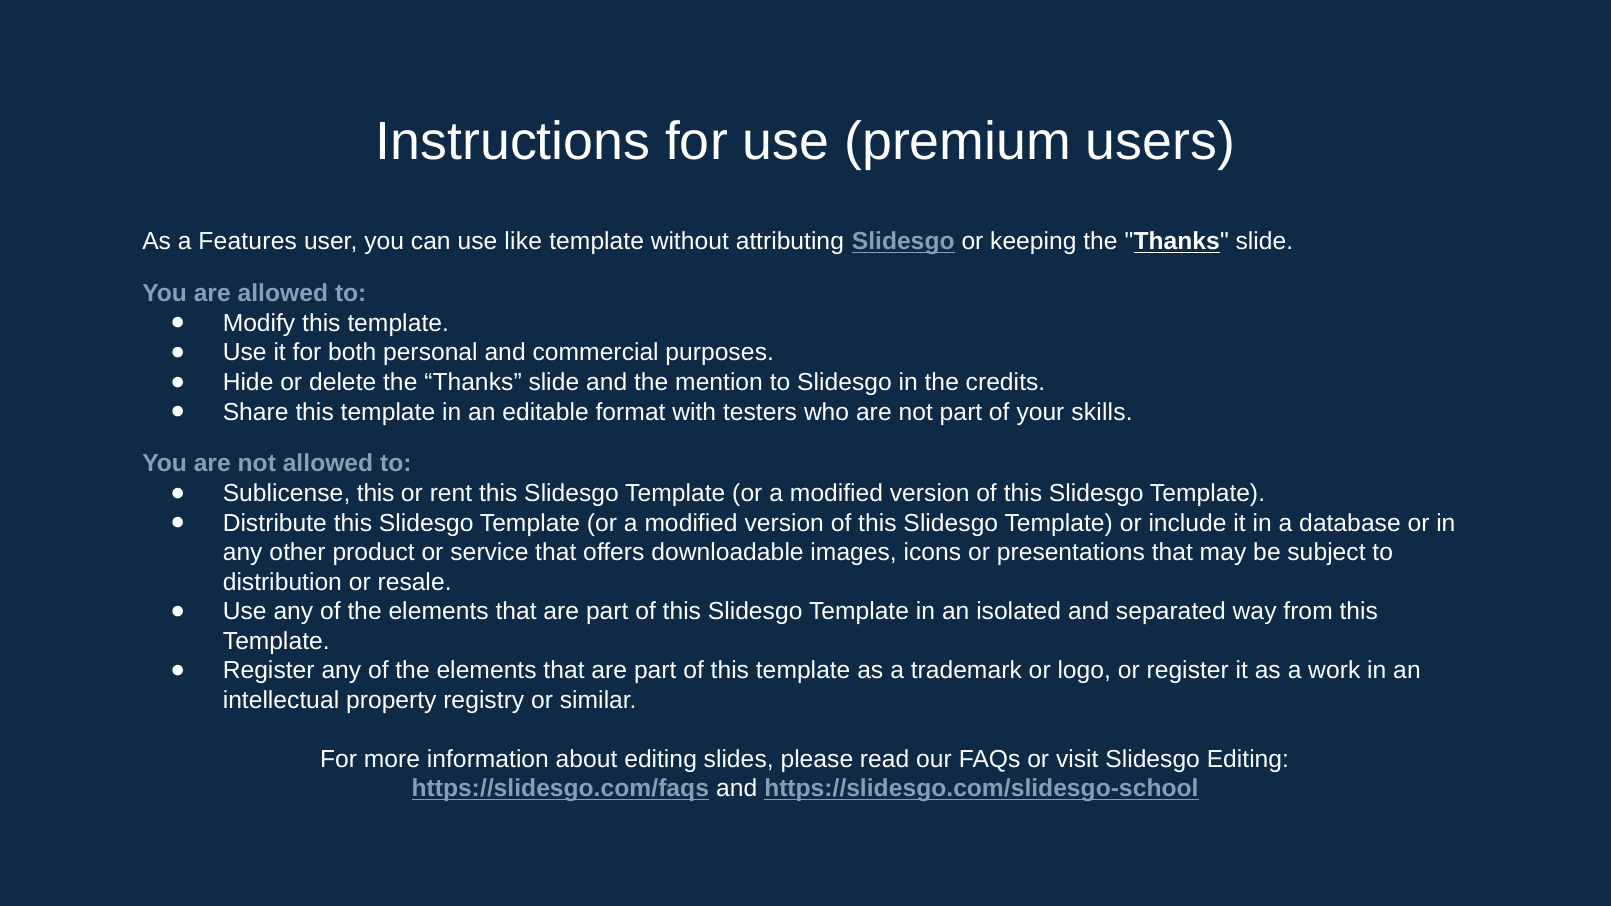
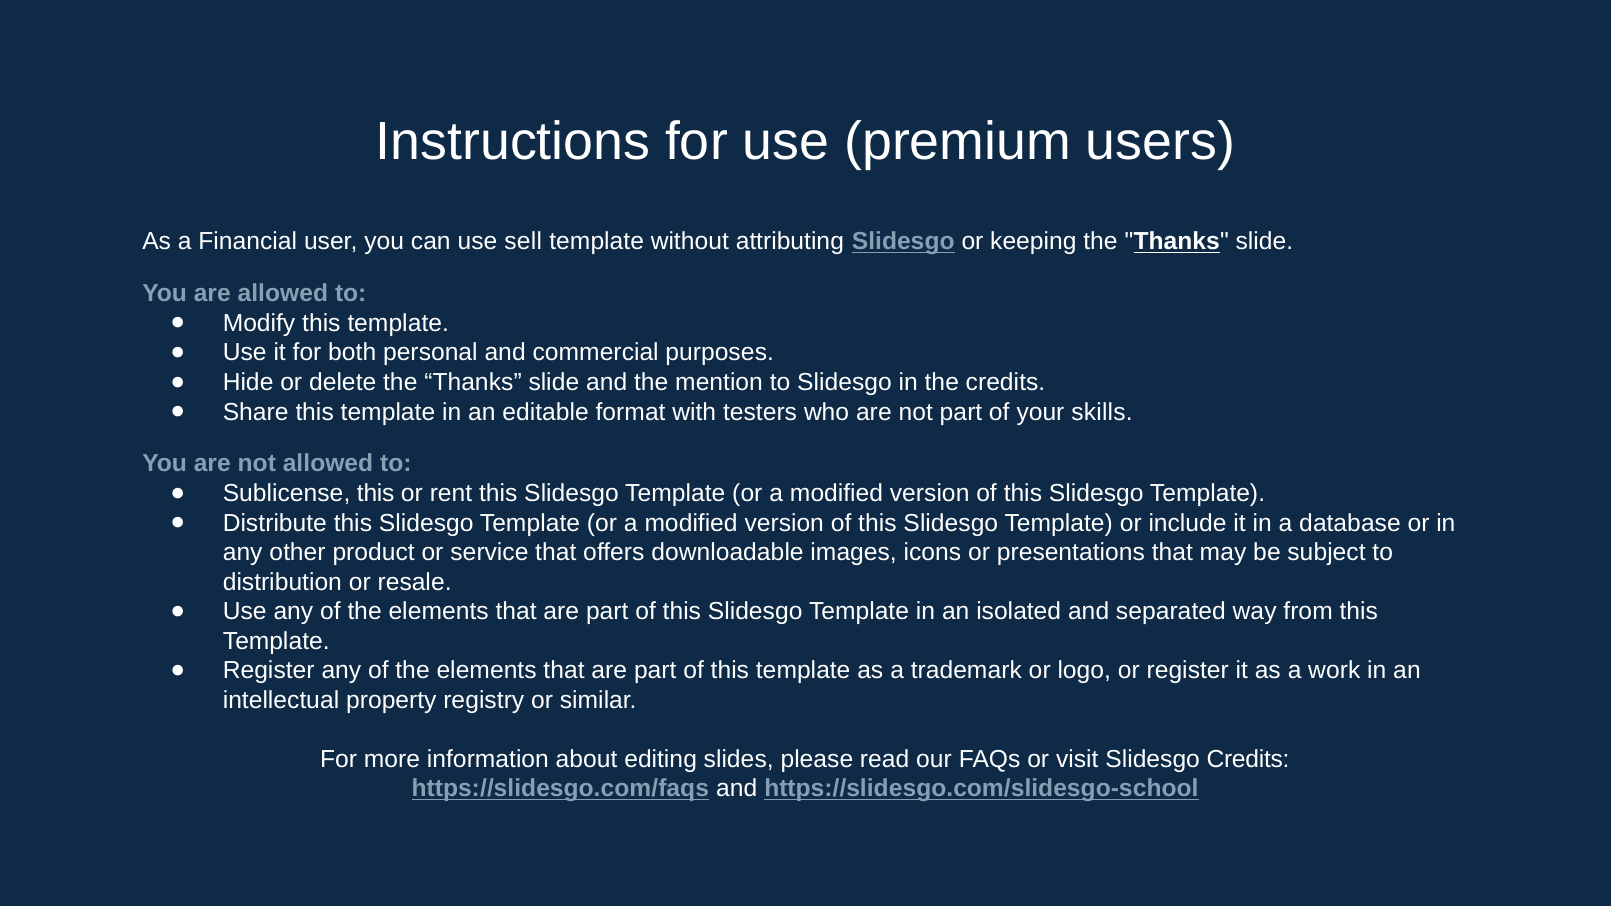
Features: Features -> Financial (248, 242)
like: like -> sell (523, 242)
Slidesgo Editing: Editing -> Credits (1248, 760)
